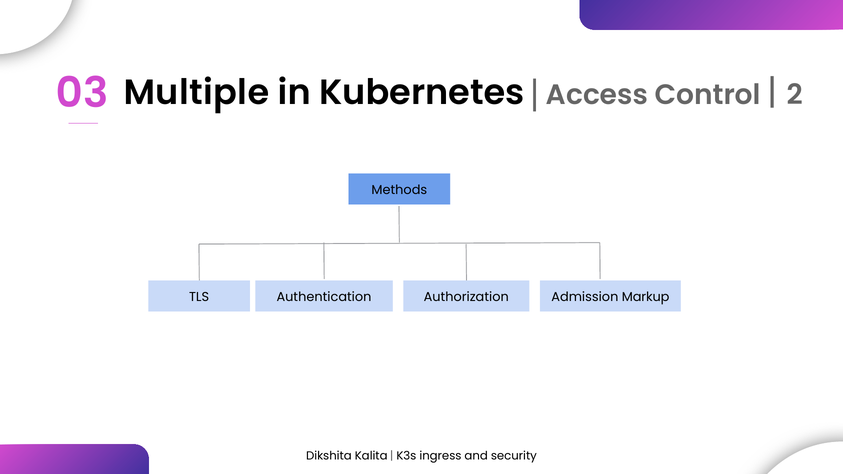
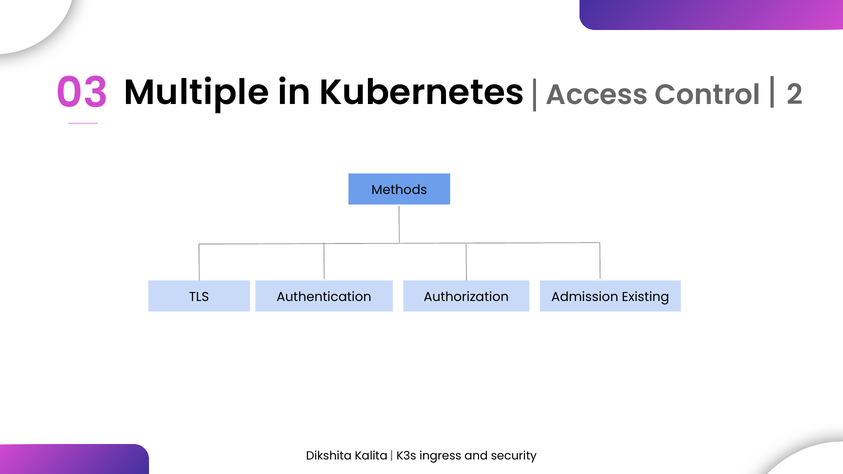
Markup: Markup -> Existing (646, 297)
